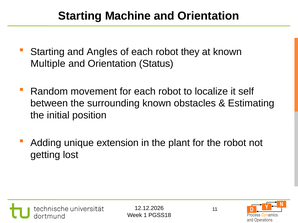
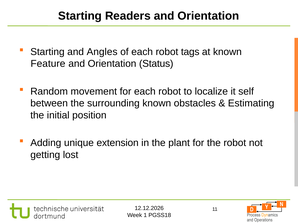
Machine: Machine -> Readers (128, 16)
they: they -> tags (190, 52)
Multiple: Multiple -> Feature (48, 64)
